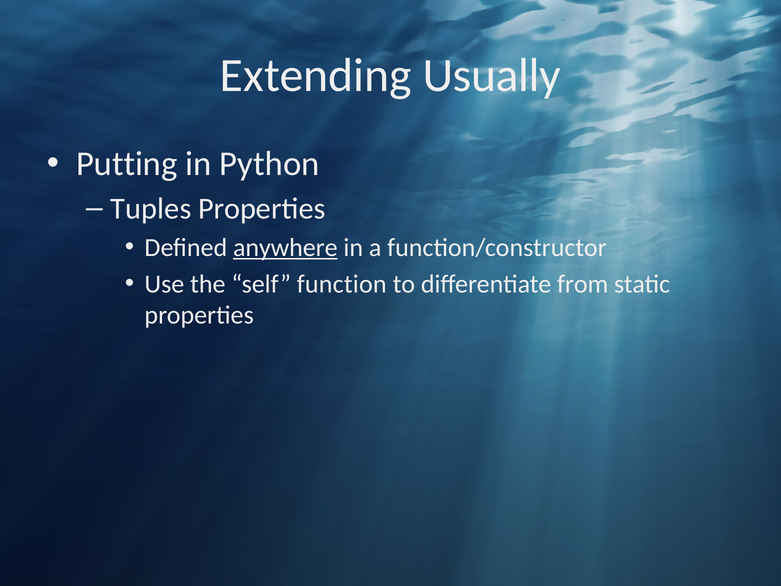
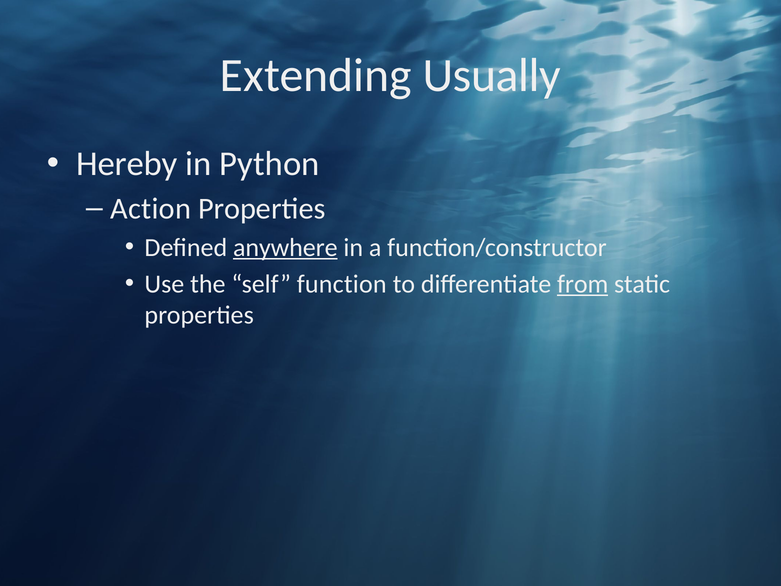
Putting: Putting -> Hereby (127, 164)
Tuples: Tuples -> Action (151, 209)
from underline: none -> present (583, 284)
